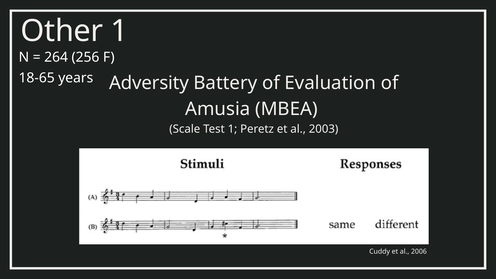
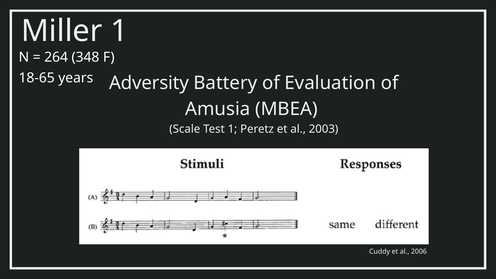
Other: Other -> Miller (62, 31)
256: 256 -> 348 (85, 57)
